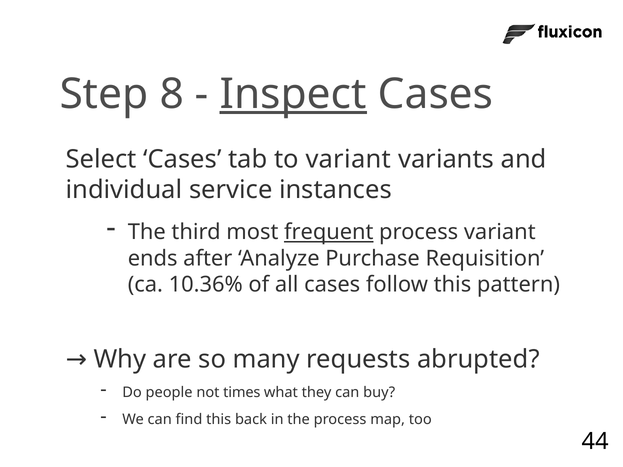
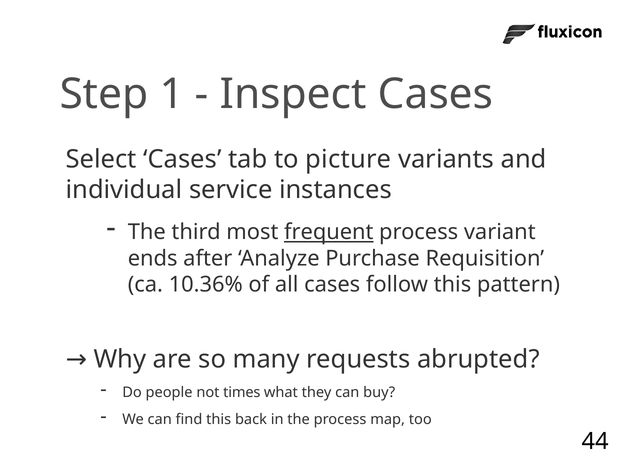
8: 8 -> 1 (172, 94)
Inspect underline: present -> none (293, 94)
to variant: variant -> picture (348, 159)
